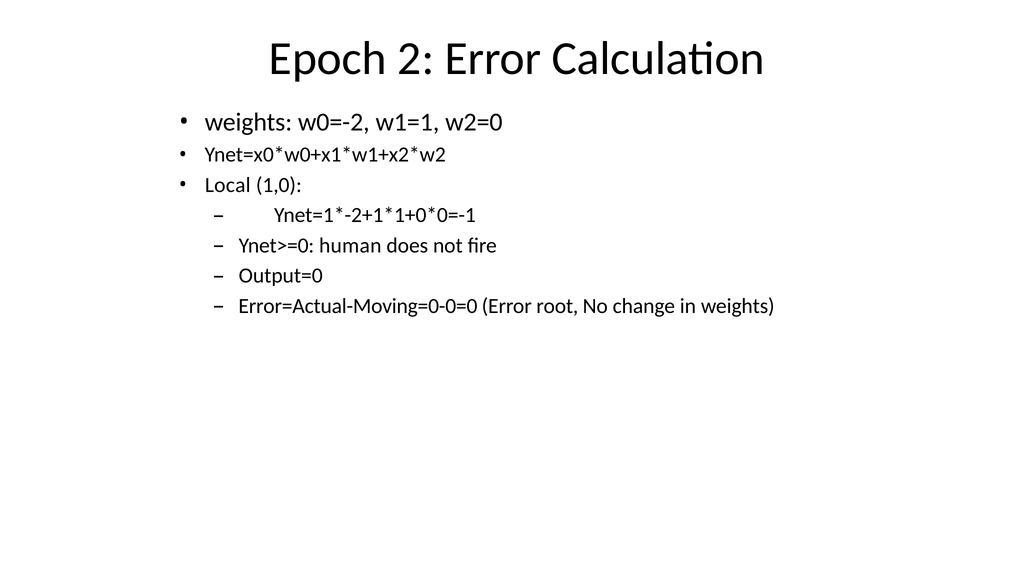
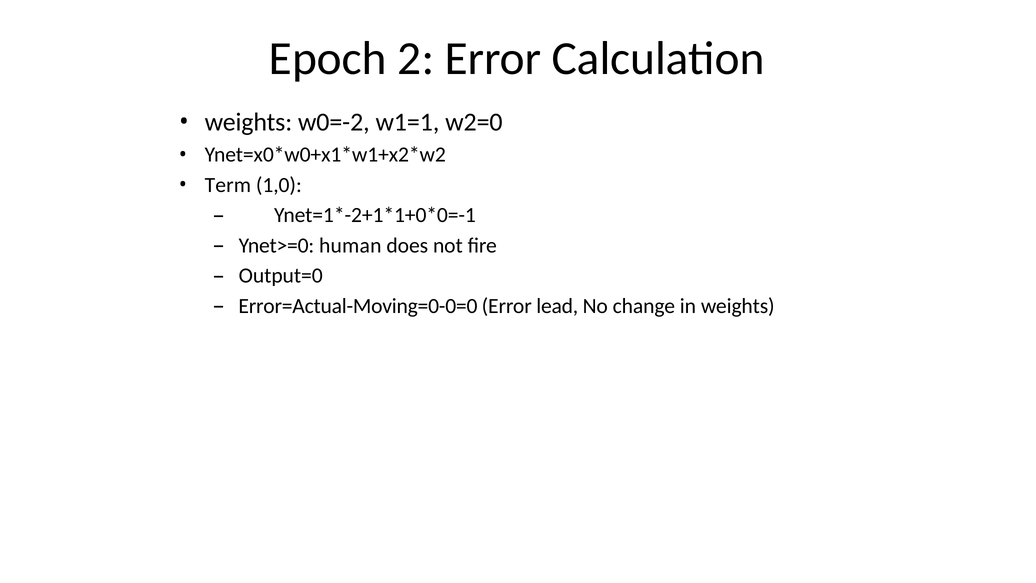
Local: Local -> Term (228, 185)
root: root -> lead (557, 306)
